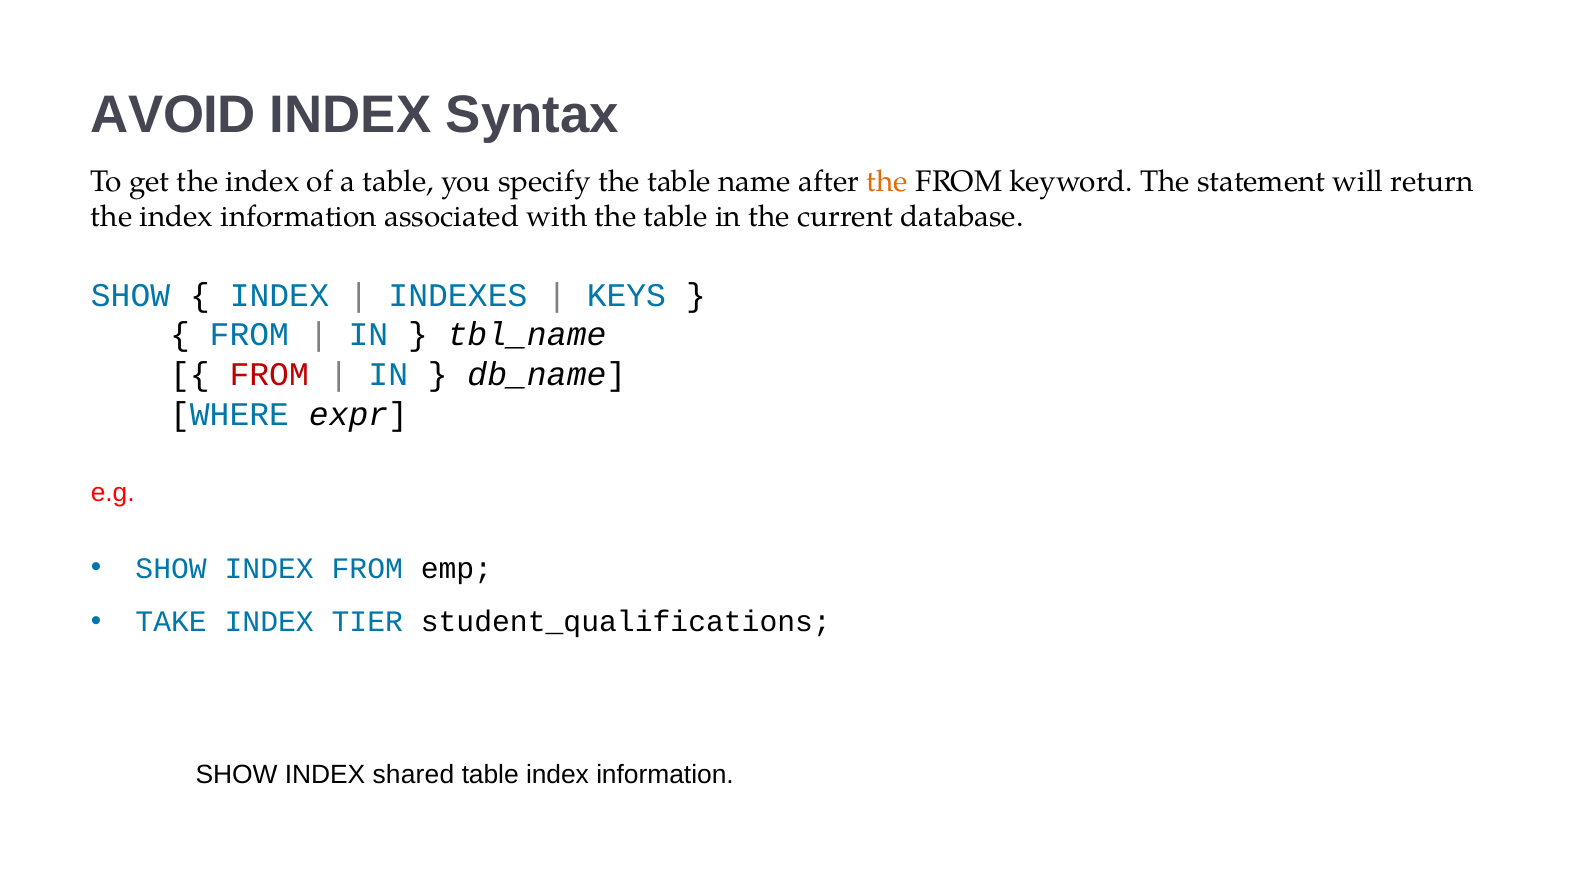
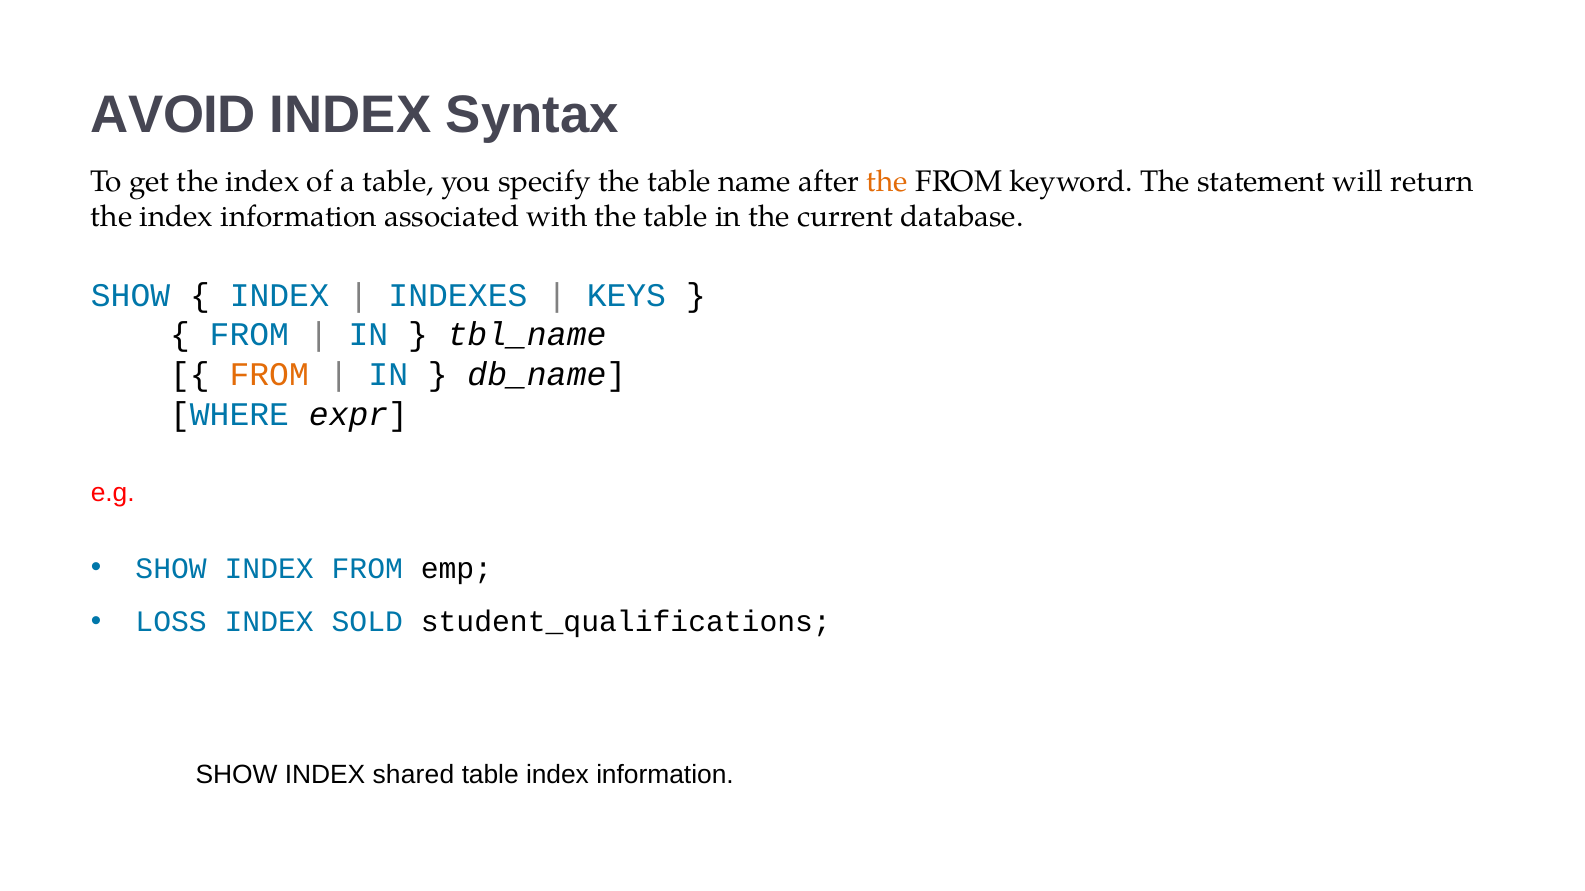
FROM colour: red -> orange (269, 375)
TAKE: TAKE -> LOSS (171, 622)
TIER: TIER -> SOLD (367, 622)
